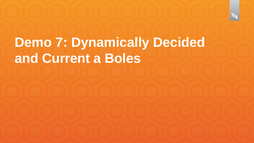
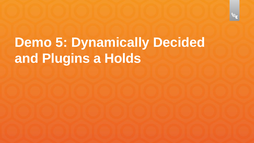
7: 7 -> 5 (62, 42)
Current: Current -> Plugins (66, 58)
Boles: Boles -> Holds (123, 58)
